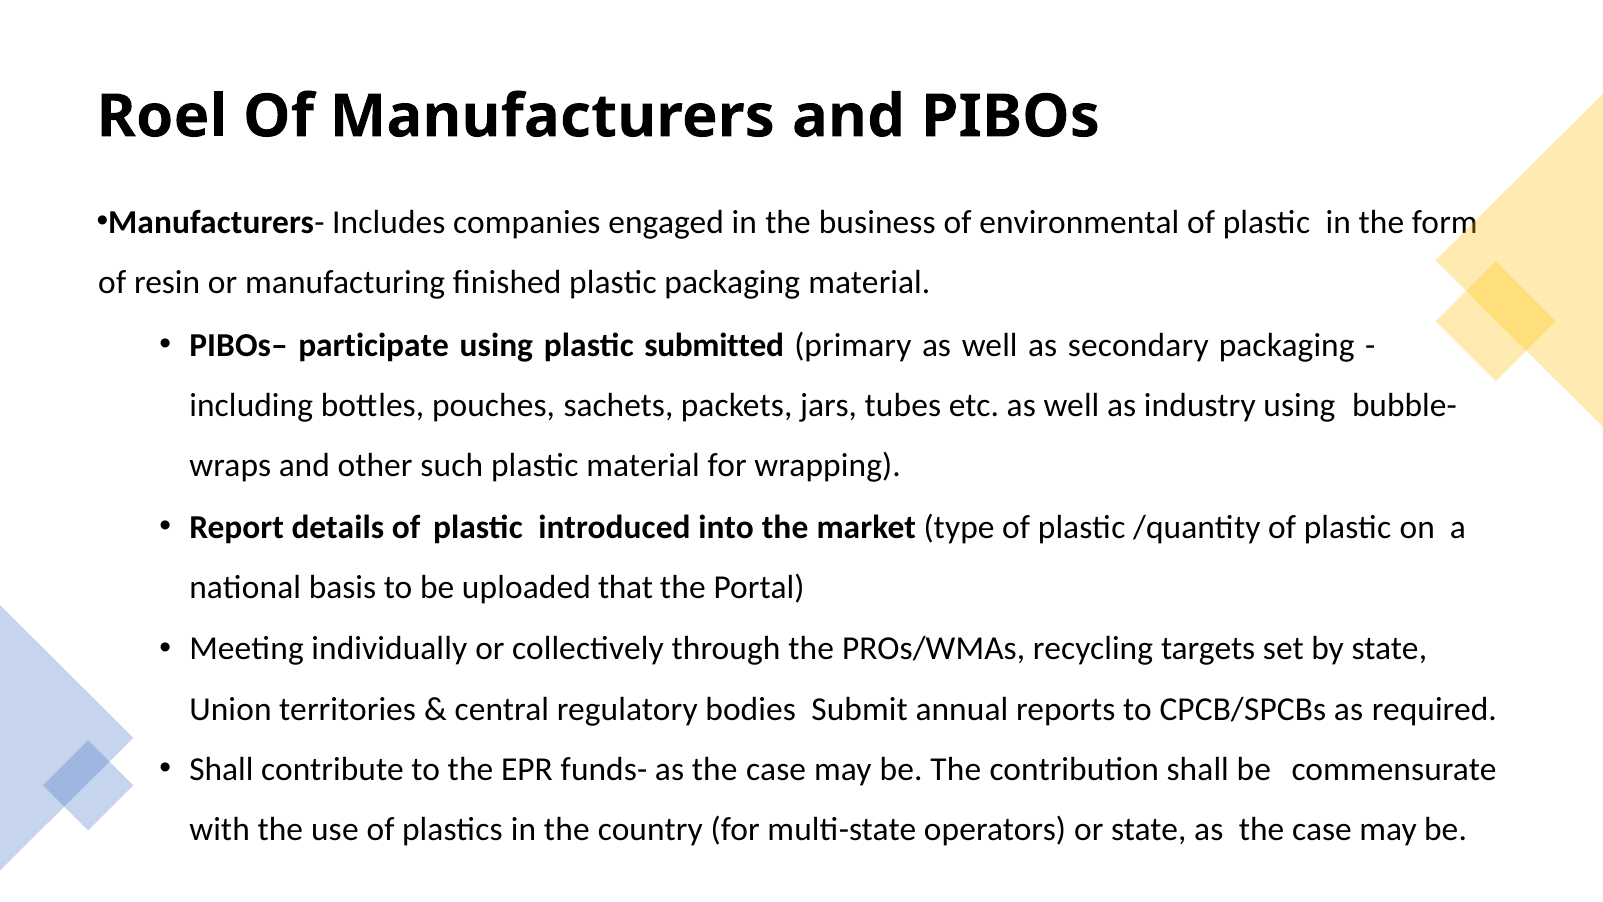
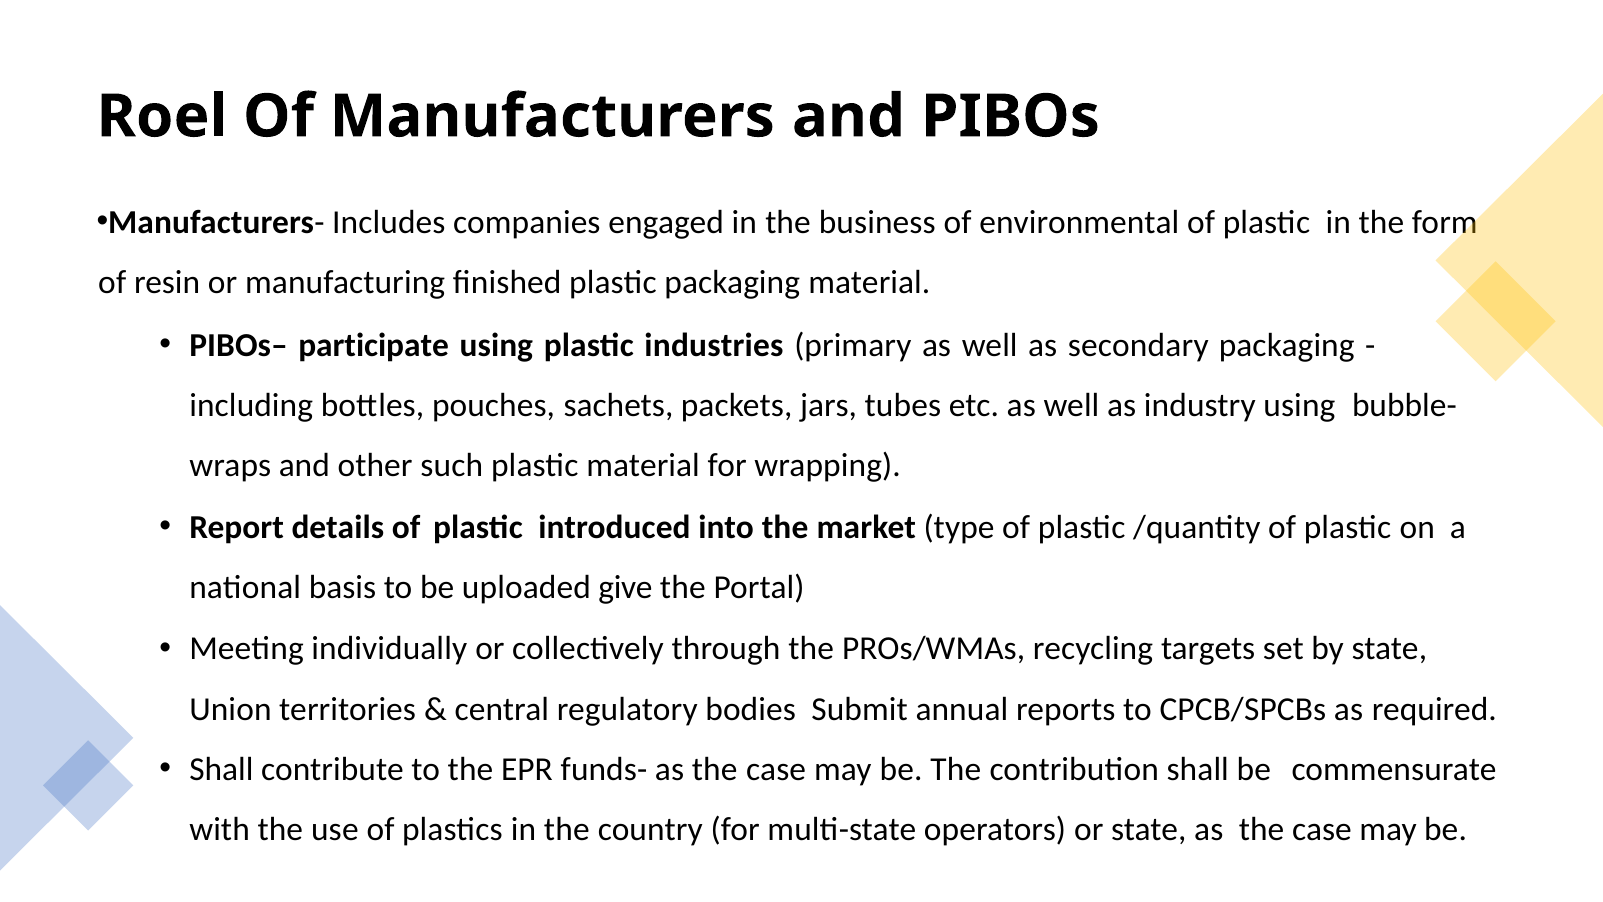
submitted: submitted -> industries (714, 345)
that: that -> give (626, 587)
